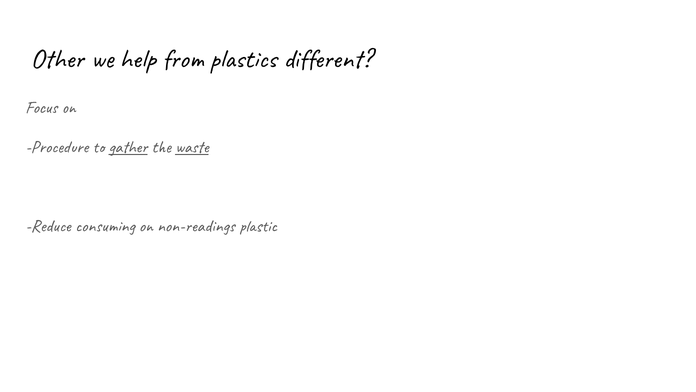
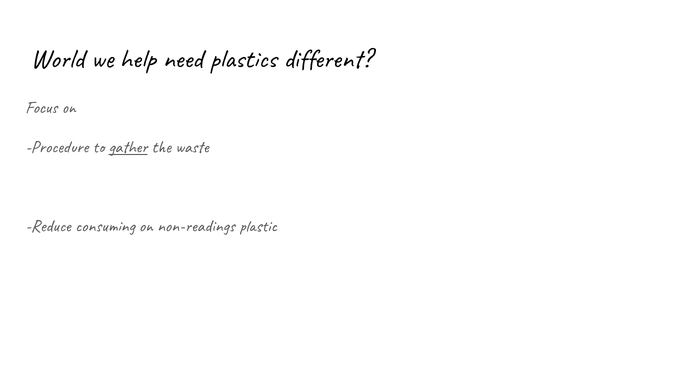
Other: Other -> World (57, 59)
from: from -> need (183, 59)
waste underline: present -> none (192, 147)
